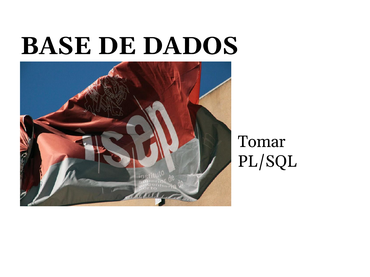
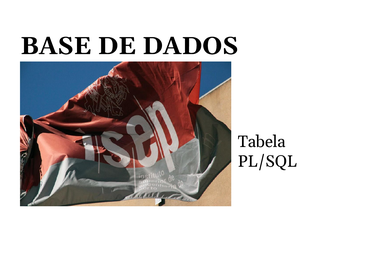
Tomar: Tomar -> Tabela (262, 142)
